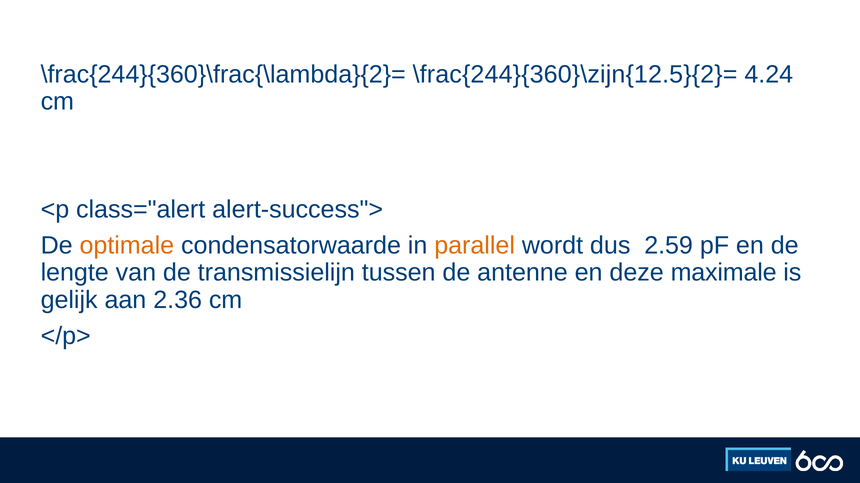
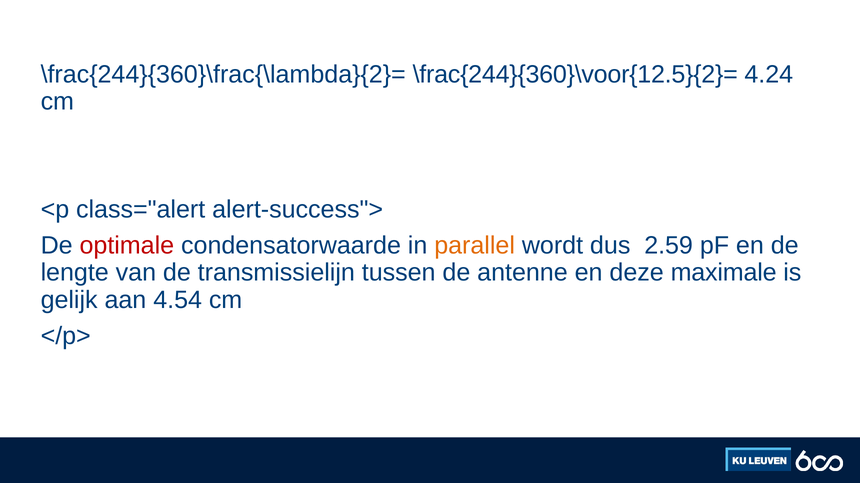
\frac{244}{360}\zijn{12.5}{2}=: \frac{244}{360}\zijn{12.5}{2}= -> \frac{244}{360}\voor{12.5}{2}= (575, 75)
optimale colour: orange -> red (127, 246)
2.36: 2.36 -> 4.54 (178, 300)
